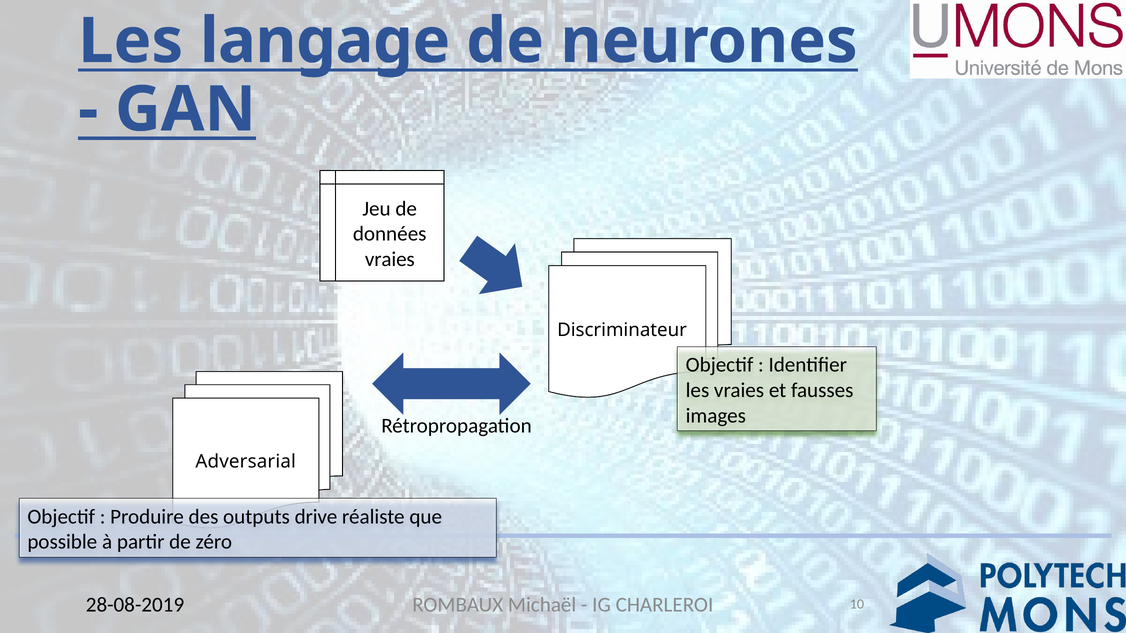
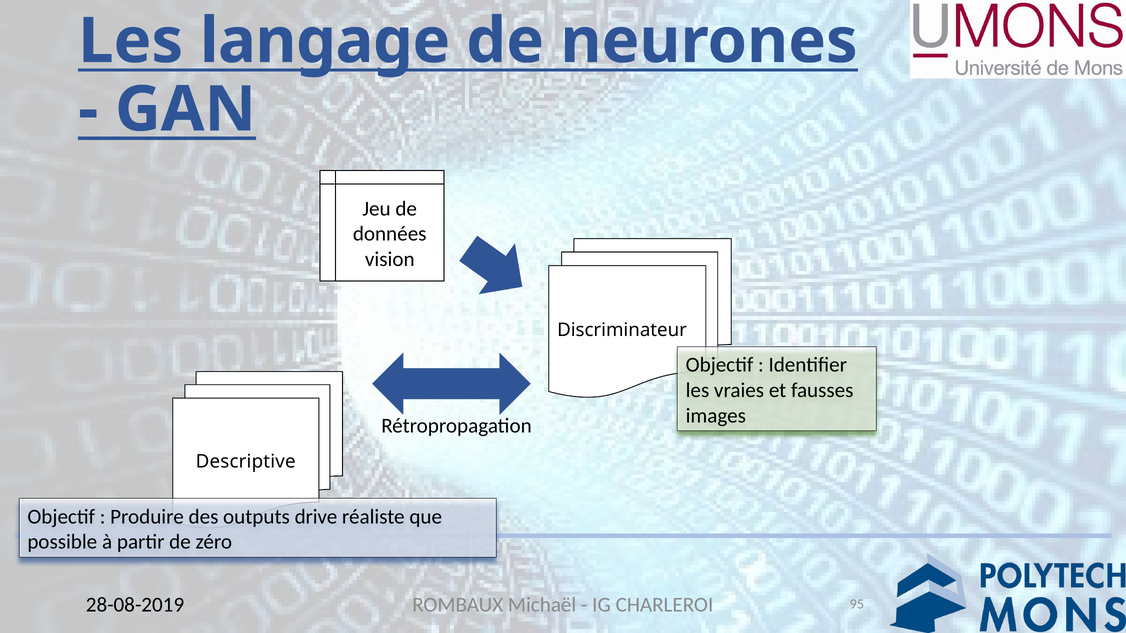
vraies: vraies -> vision (390, 259)
Adversarial: Adversarial -> Descriptive (246, 462)
10: 10 -> 95 (857, 604)
